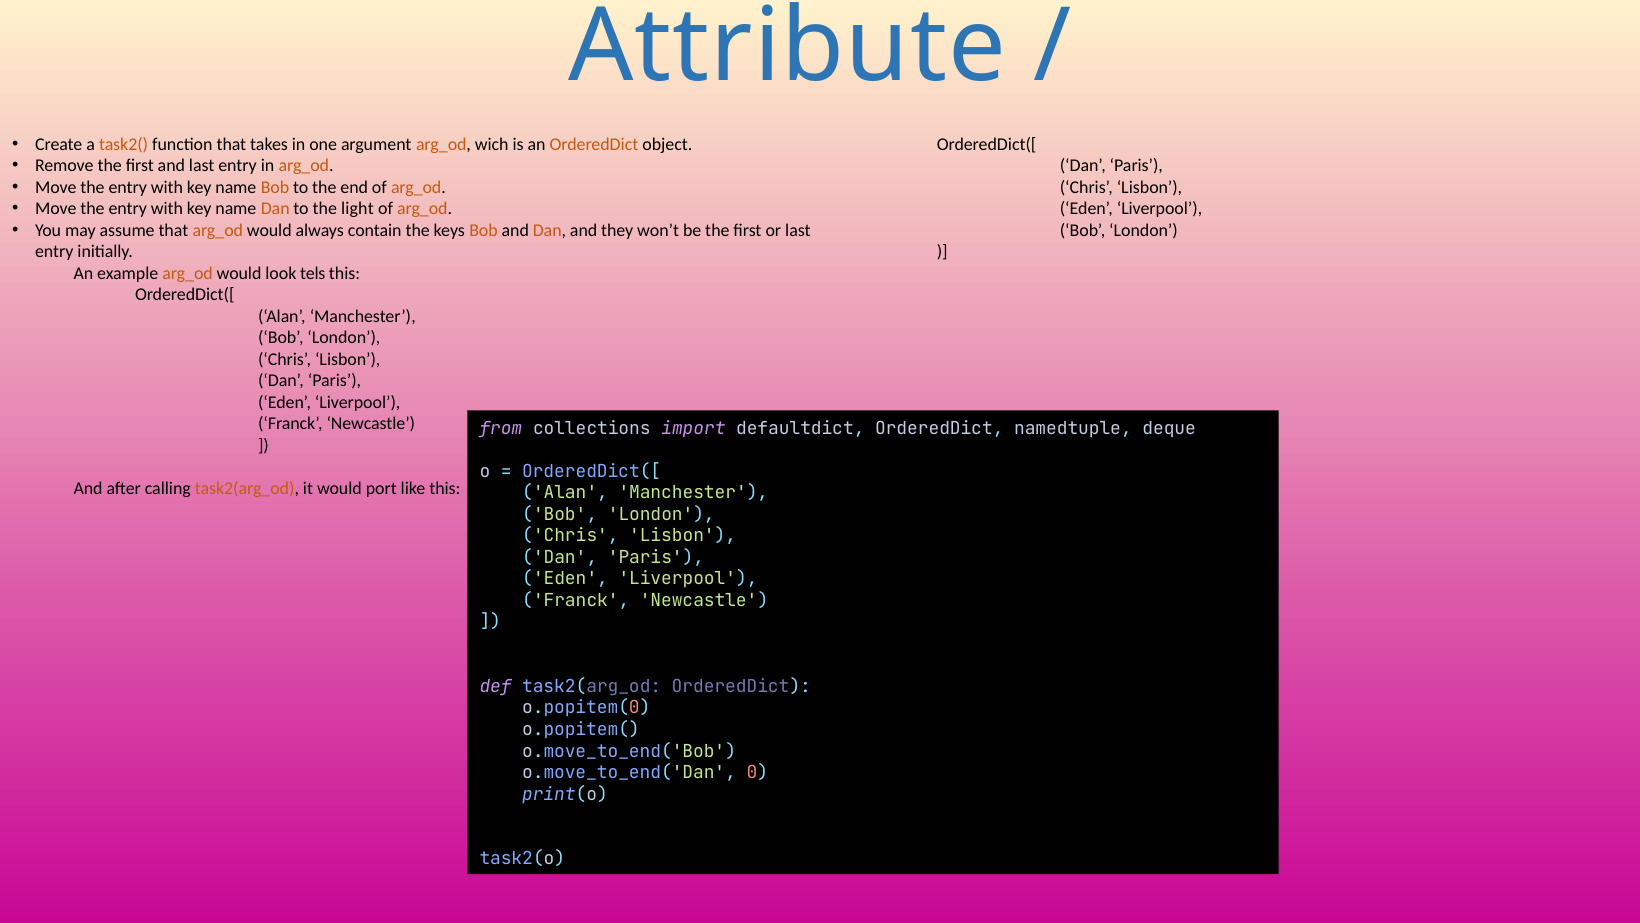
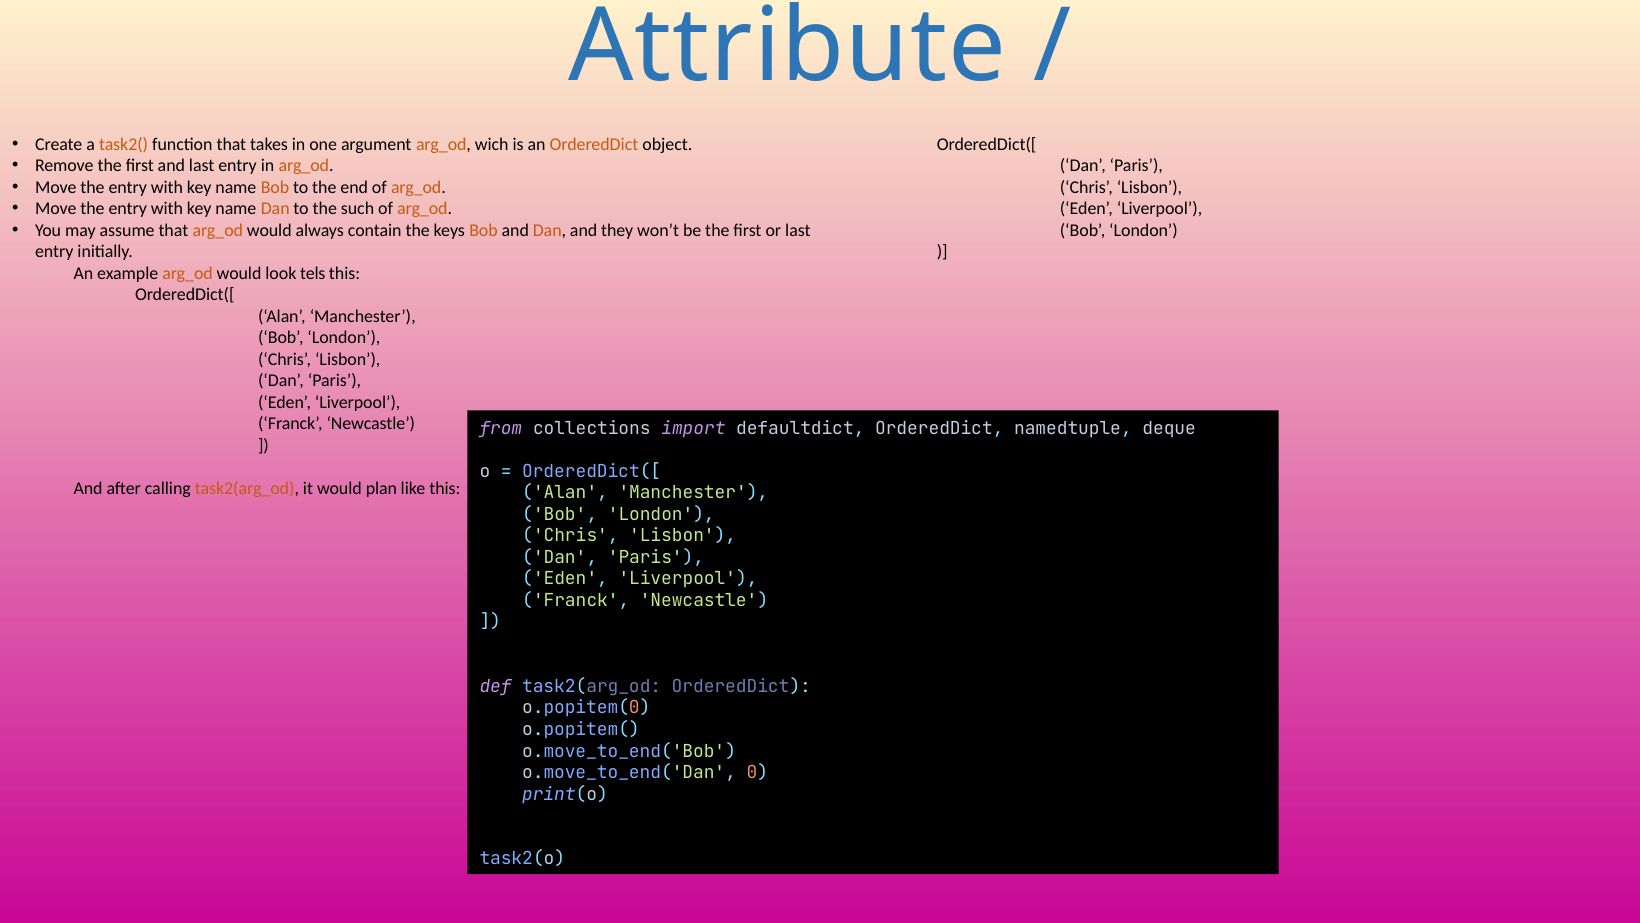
light: light -> such (358, 209)
port: port -> plan (381, 488)
